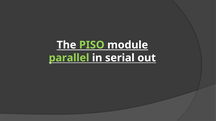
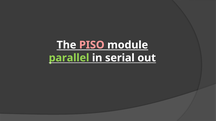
PISO colour: light green -> pink (92, 45)
